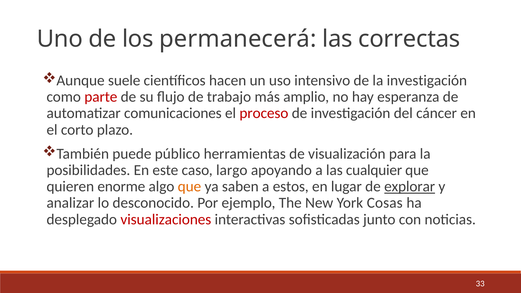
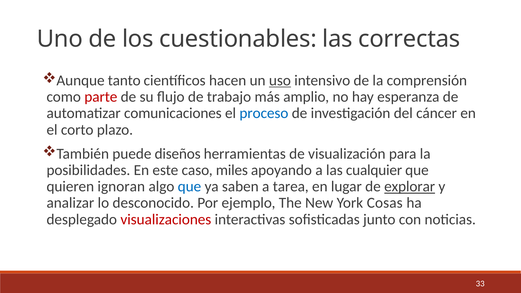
permanecerá: permanecerá -> cuestionables (238, 39)
suele: suele -> tanto (124, 80)
uso underline: none -> present (280, 80)
la investigación: investigación -> comprensión (427, 80)
proceso colour: red -> blue (264, 113)
público: público -> diseños (178, 154)
largo: largo -> miles (232, 170)
enorme: enorme -> ignoran (121, 187)
que colour: orange -> blue (189, 187)
estos: estos -> tarea (291, 187)
